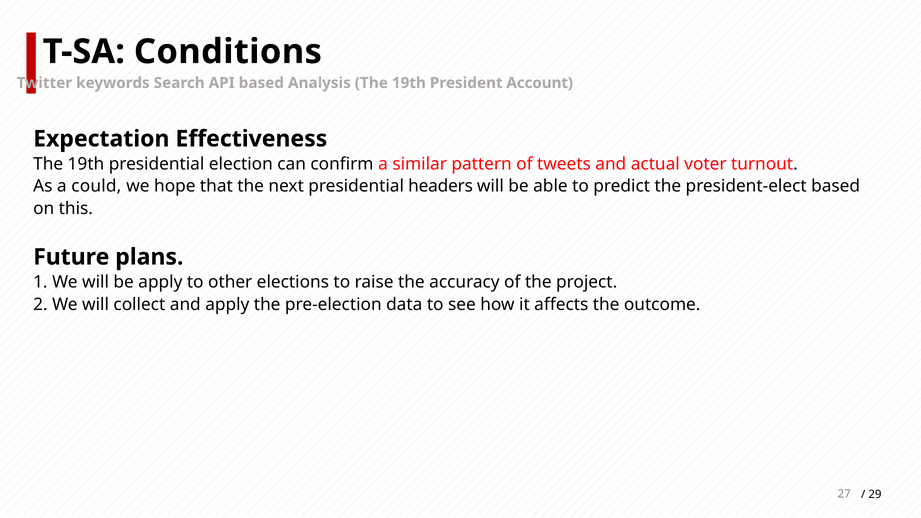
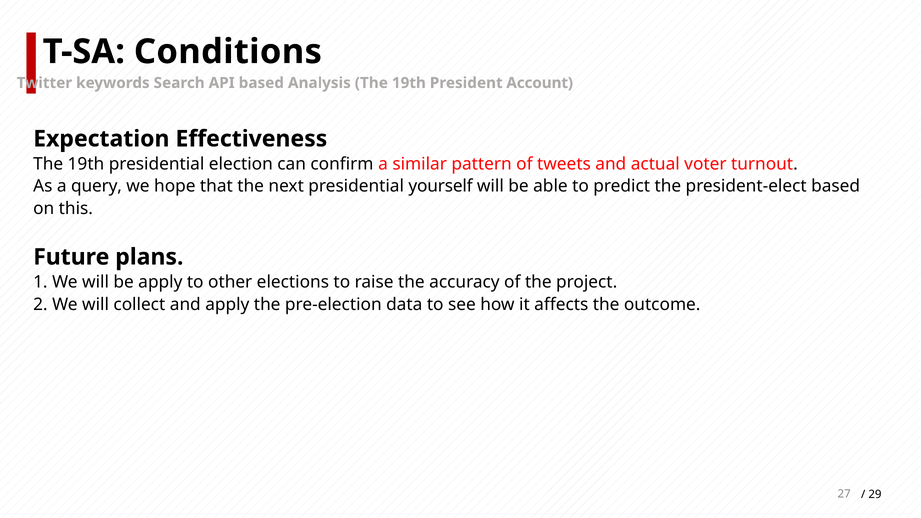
could: could -> query (97, 186)
headers: headers -> yourself (441, 186)
